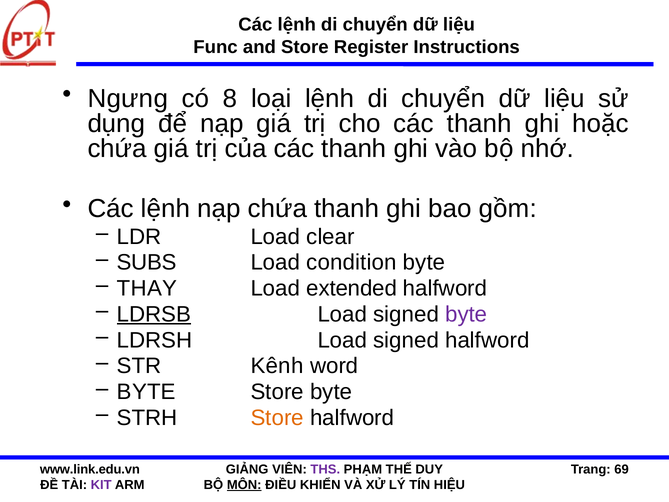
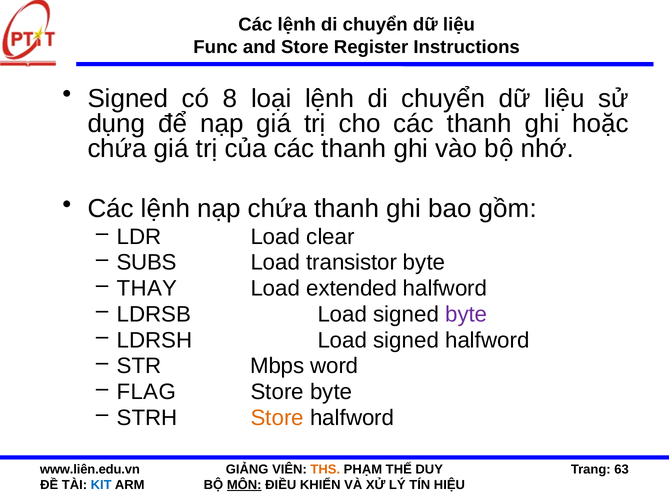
Ngưng: Ngưng -> Signed (128, 98)
condition: condition -> transistor (352, 262)
LDRSB underline: present -> none (154, 314)
Kênh: Kênh -> Mbps (277, 366)
BYTE: BYTE -> FLAG (146, 392)
www.link.edu.vn: www.link.edu.vn -> www.liên.edu.vn (90, 469)
THS colour: purple -> orange (325, 469)
69: 69 -> 63 (622, 469)
KIT colour: purple -> blue (101, 485)
